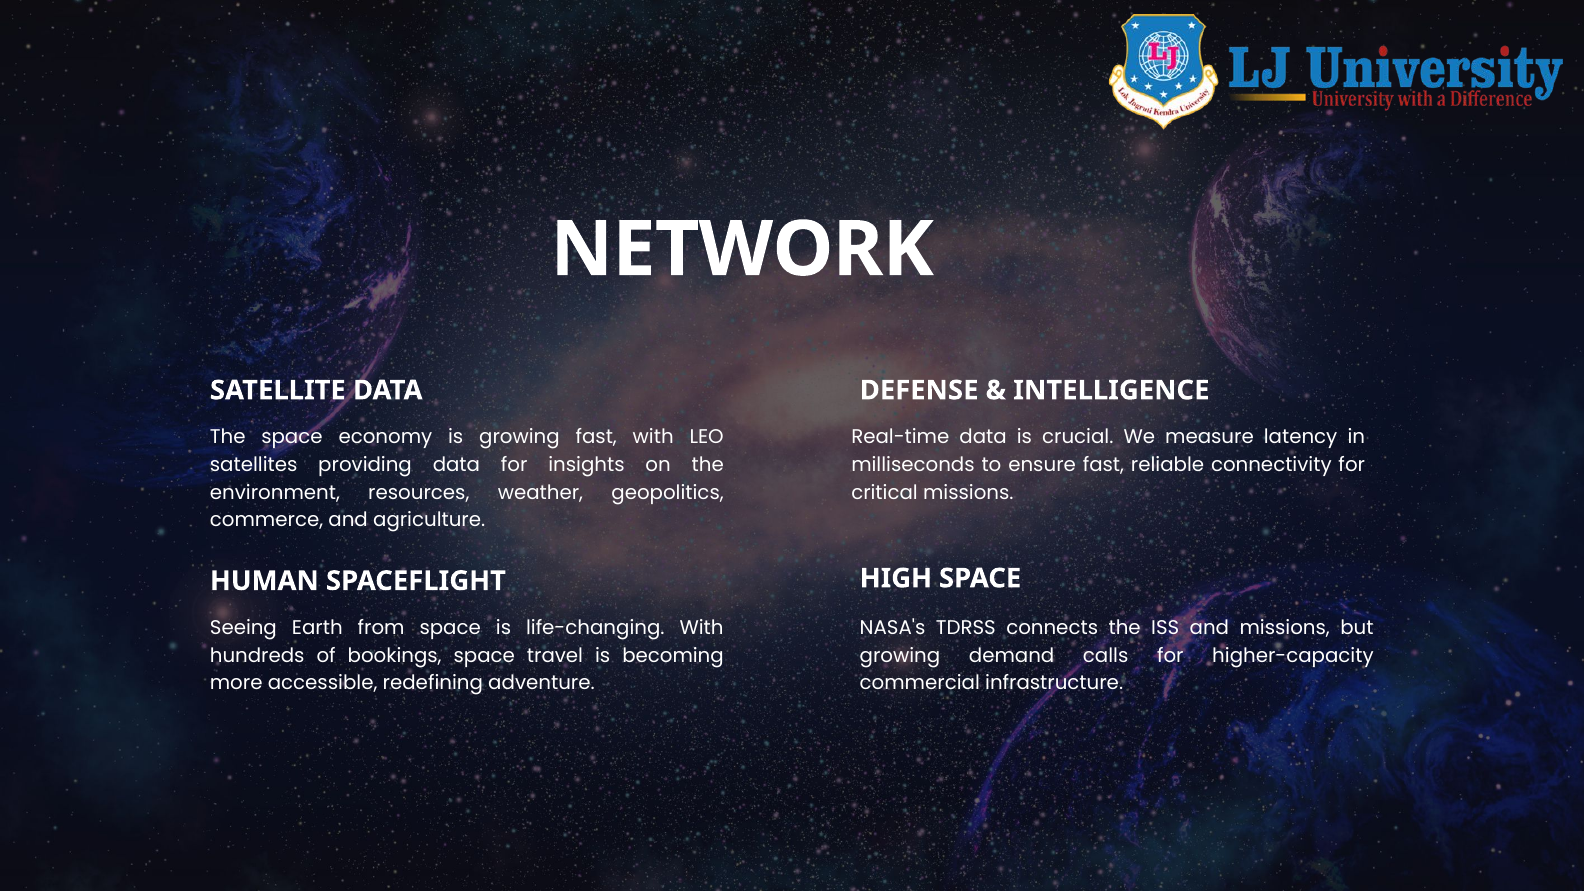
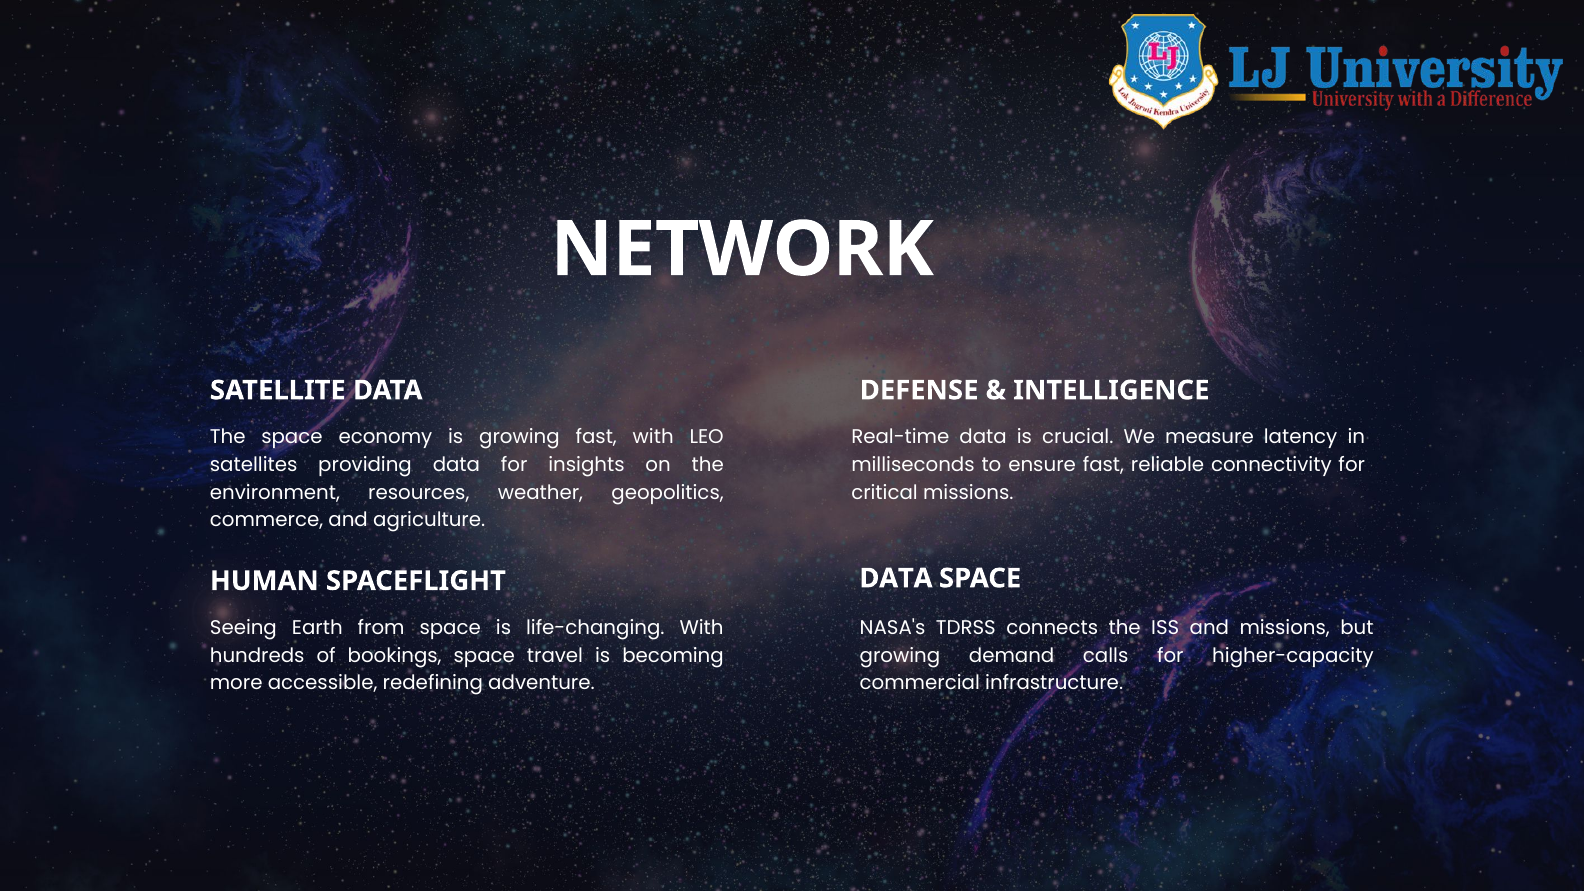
HIGH: HIGH -> DATA (896, 578)
